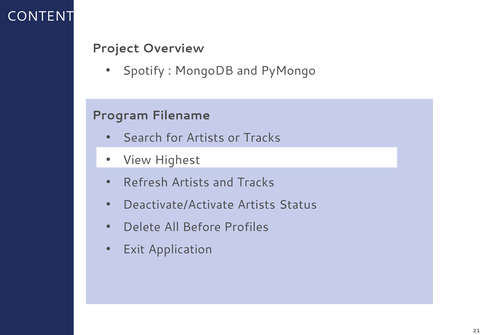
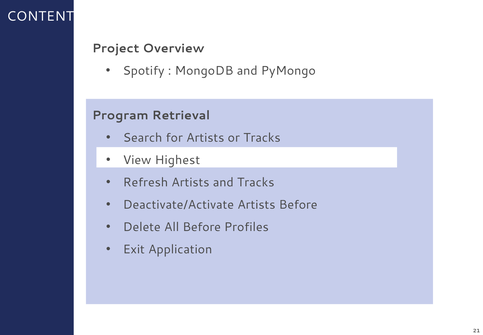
Filename: Filename -> Retrieval (181, 115)
Artists Status: Status -> Before (298, 204)
